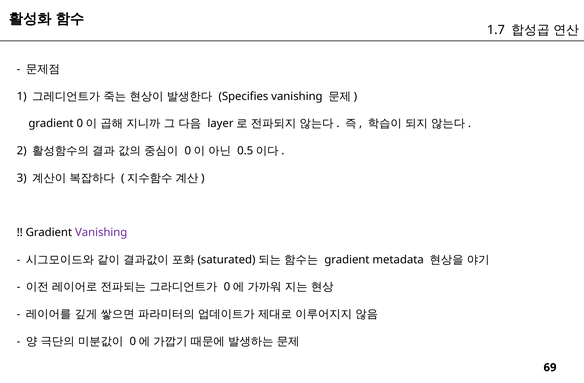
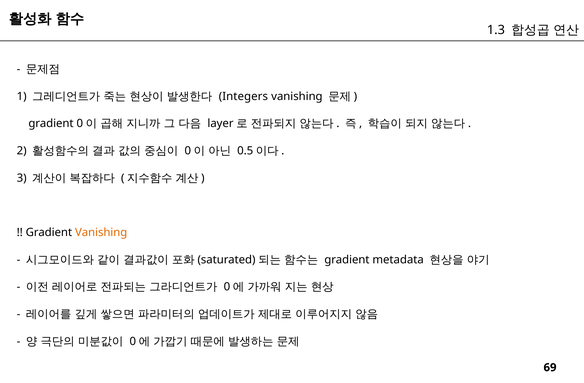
1.7: 1.7 -> 1.3 (496, 30)
Specifies: Specifies -> Integers (243, 96)
Vanishing colour: purple -> orange (101, 233)
